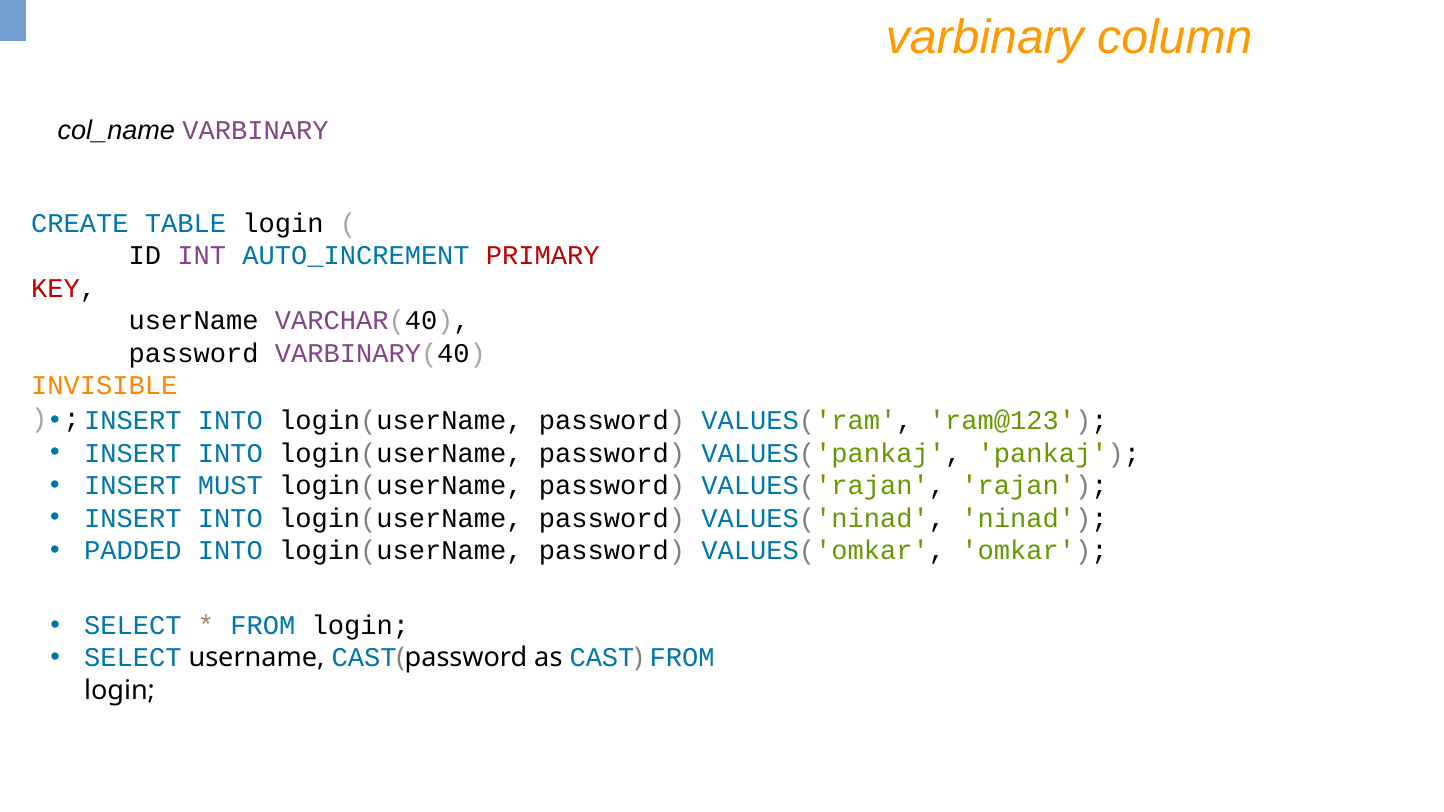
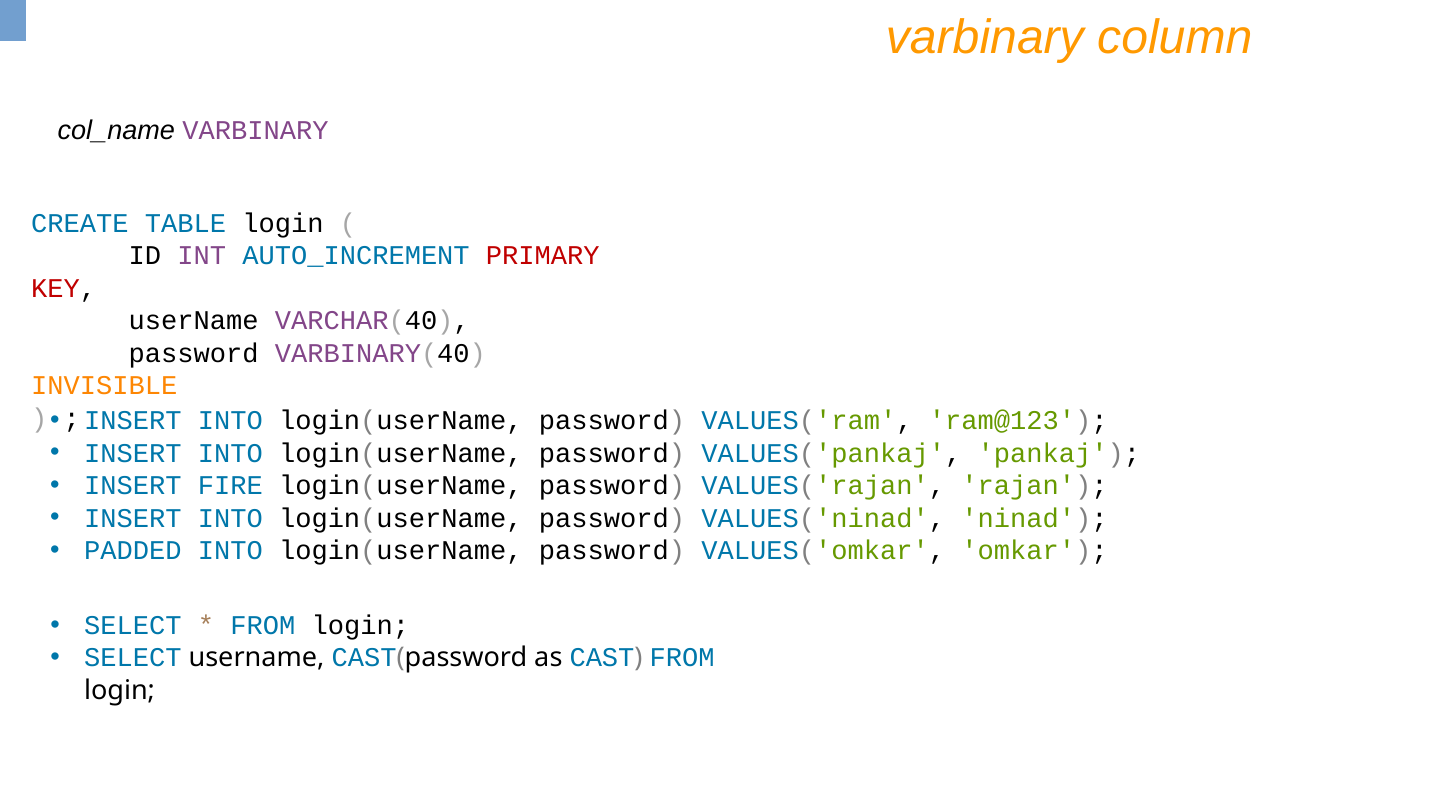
MUST: MUST -> FIRE (230, 486)
